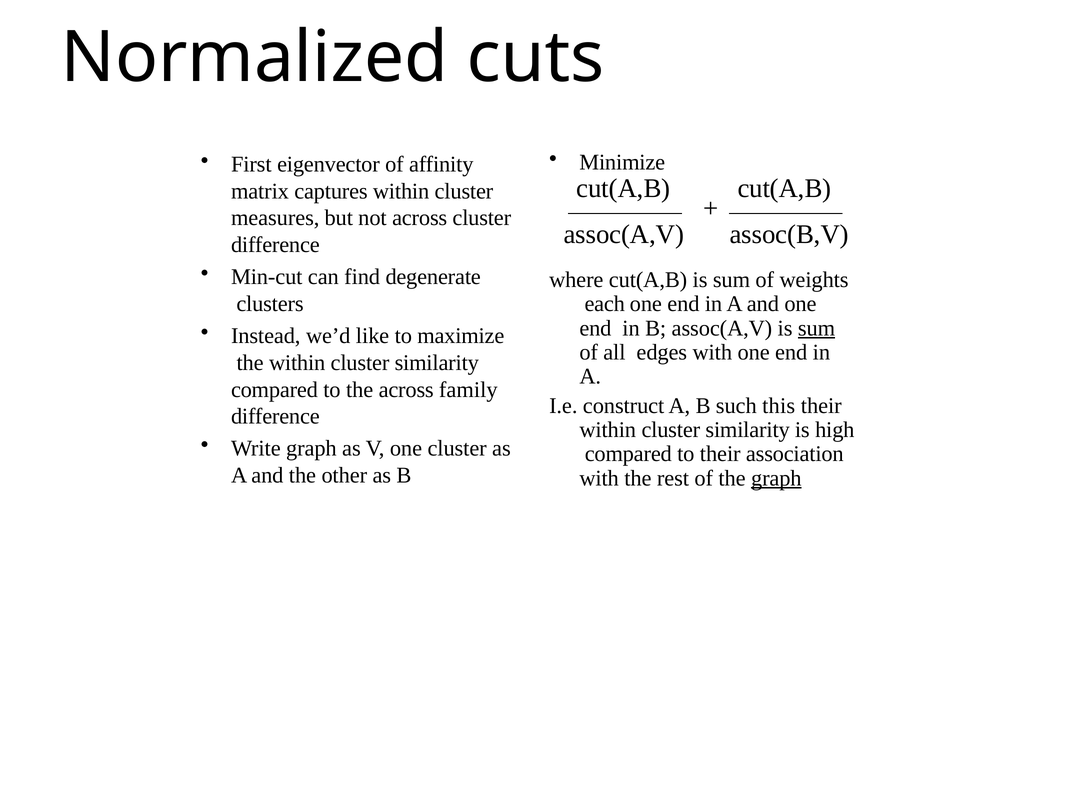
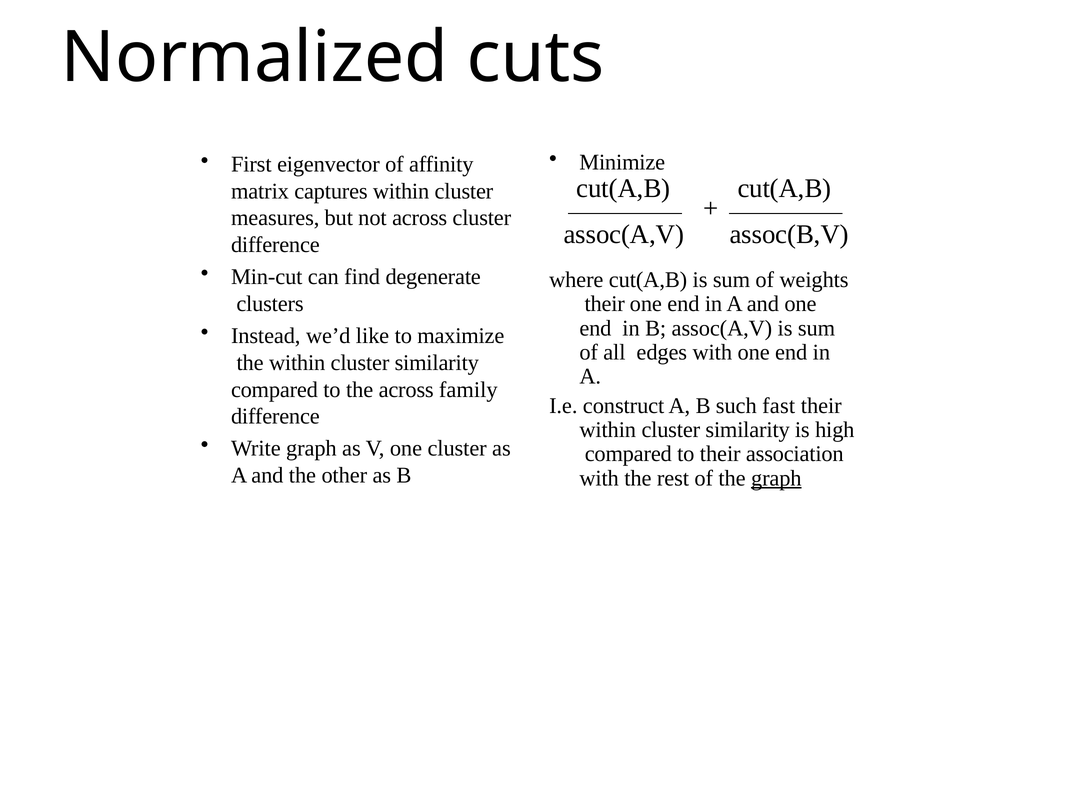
each: each -> their (605, 304)
sum underline: present -> none (817, 328)
this: this -> fast (779, 406)
